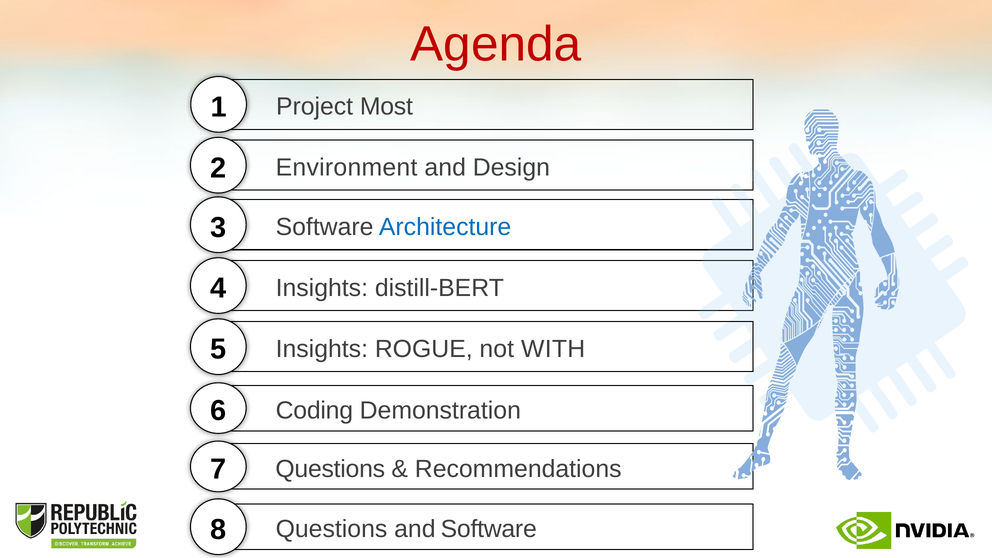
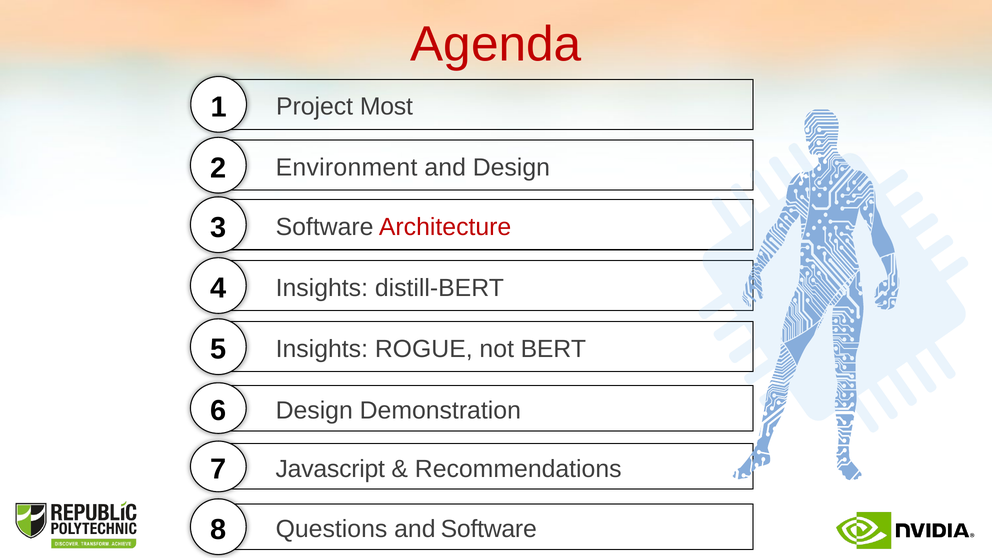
Architecture colour: blue -> red (445, 227)
WITH: WITH -> BERT (553, 349)
Coding: Coding -> Design (314, 410)
Questions: Questions -> Javascript (330, 469)
